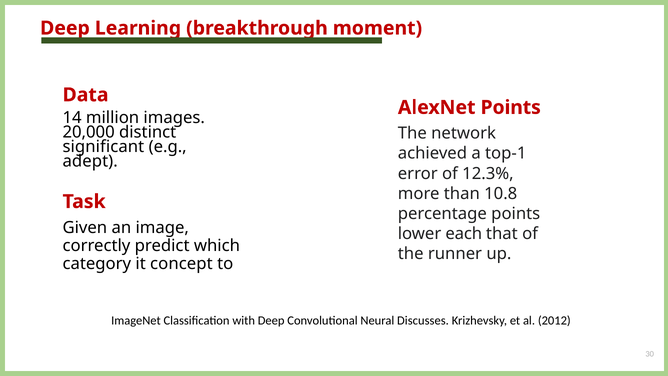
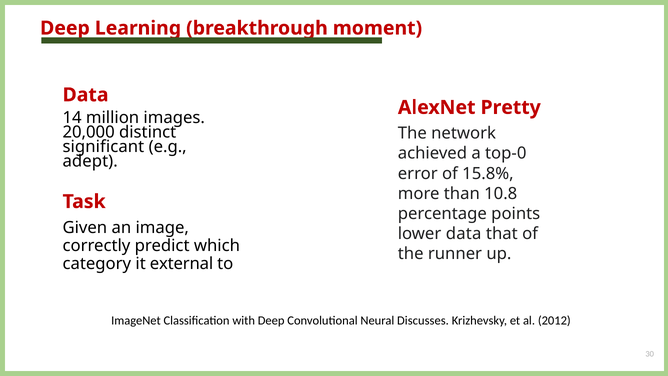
AlexNet Points: Points -> Pretty (511, 107)
top-1: top-1 -> top-0 (506, 153)
12.3%: 12.3% -> 15.8% (488, 173)
lower each: each -> data (464, 234)
concept: concept -> external (182, 263)
